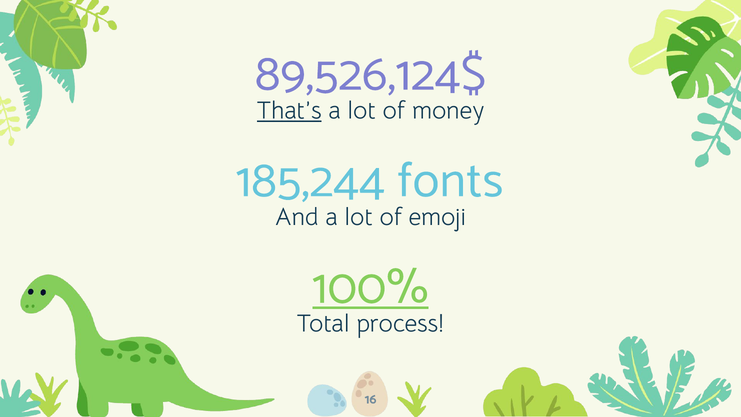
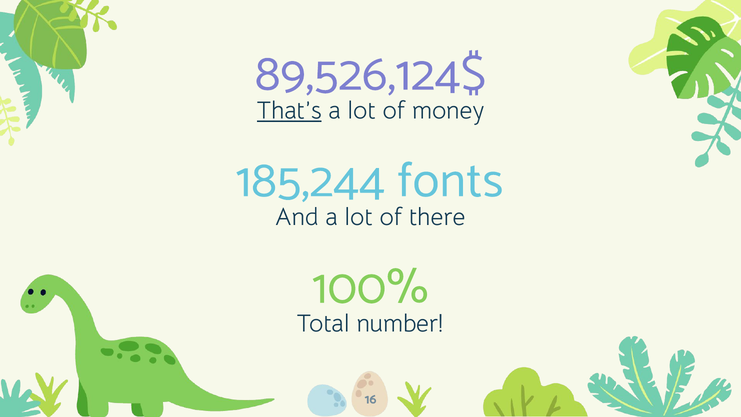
emoji: emoji -> there (437, 217)
100% underline: present -> none (370, 286)
process: process -> number (400, 324)
